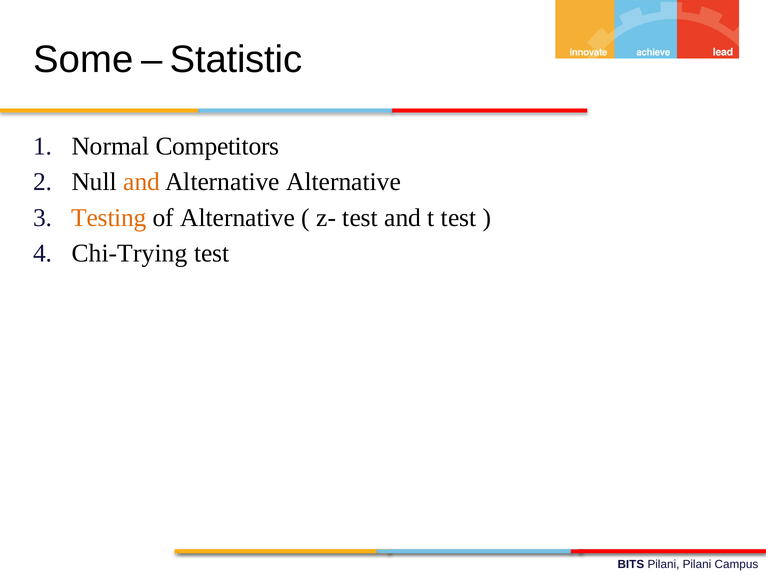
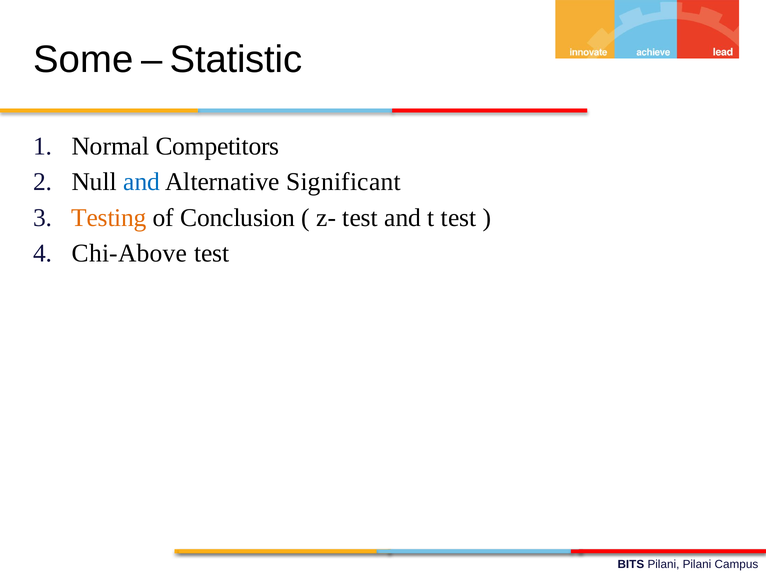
and colour: orange -> blue (142, 182)
Alternative Alternative: Alternative -> Significant (343, 182)
of Alternative: Alternative -> Conclusion (238, 218)
Chi-Trying: Chi-Trying -> Chi-Above (129, 253)
